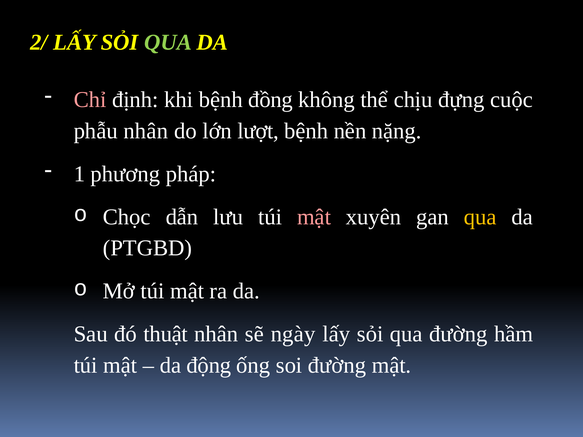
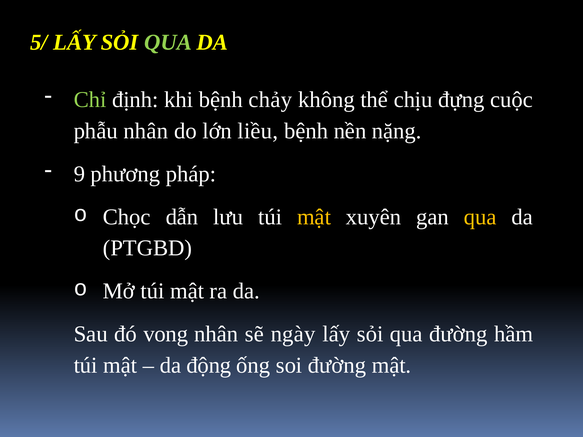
2/: 2/ -> 5/ (39, 42)
Chỉ colour: pink -> light green (90, 100)
đồng: đồng -> chảy (270, 100)
lượt: lượt -> liều (258, 131)
1: 1 -> 9 (79, 174)
mật colour: pink -> yellow (314, 217)
thuật: thuật -> vong (166, 334)
